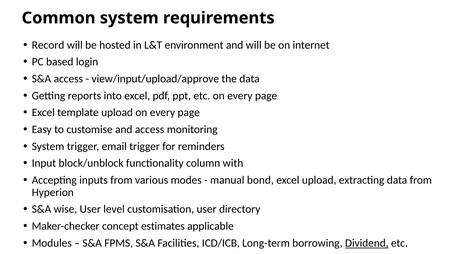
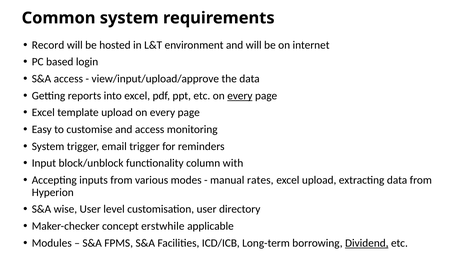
every underline: none -> present (240, 96)
bond: bond -> rates (260, 180)
estimates: estimates -> erstwhile (163, 226)
